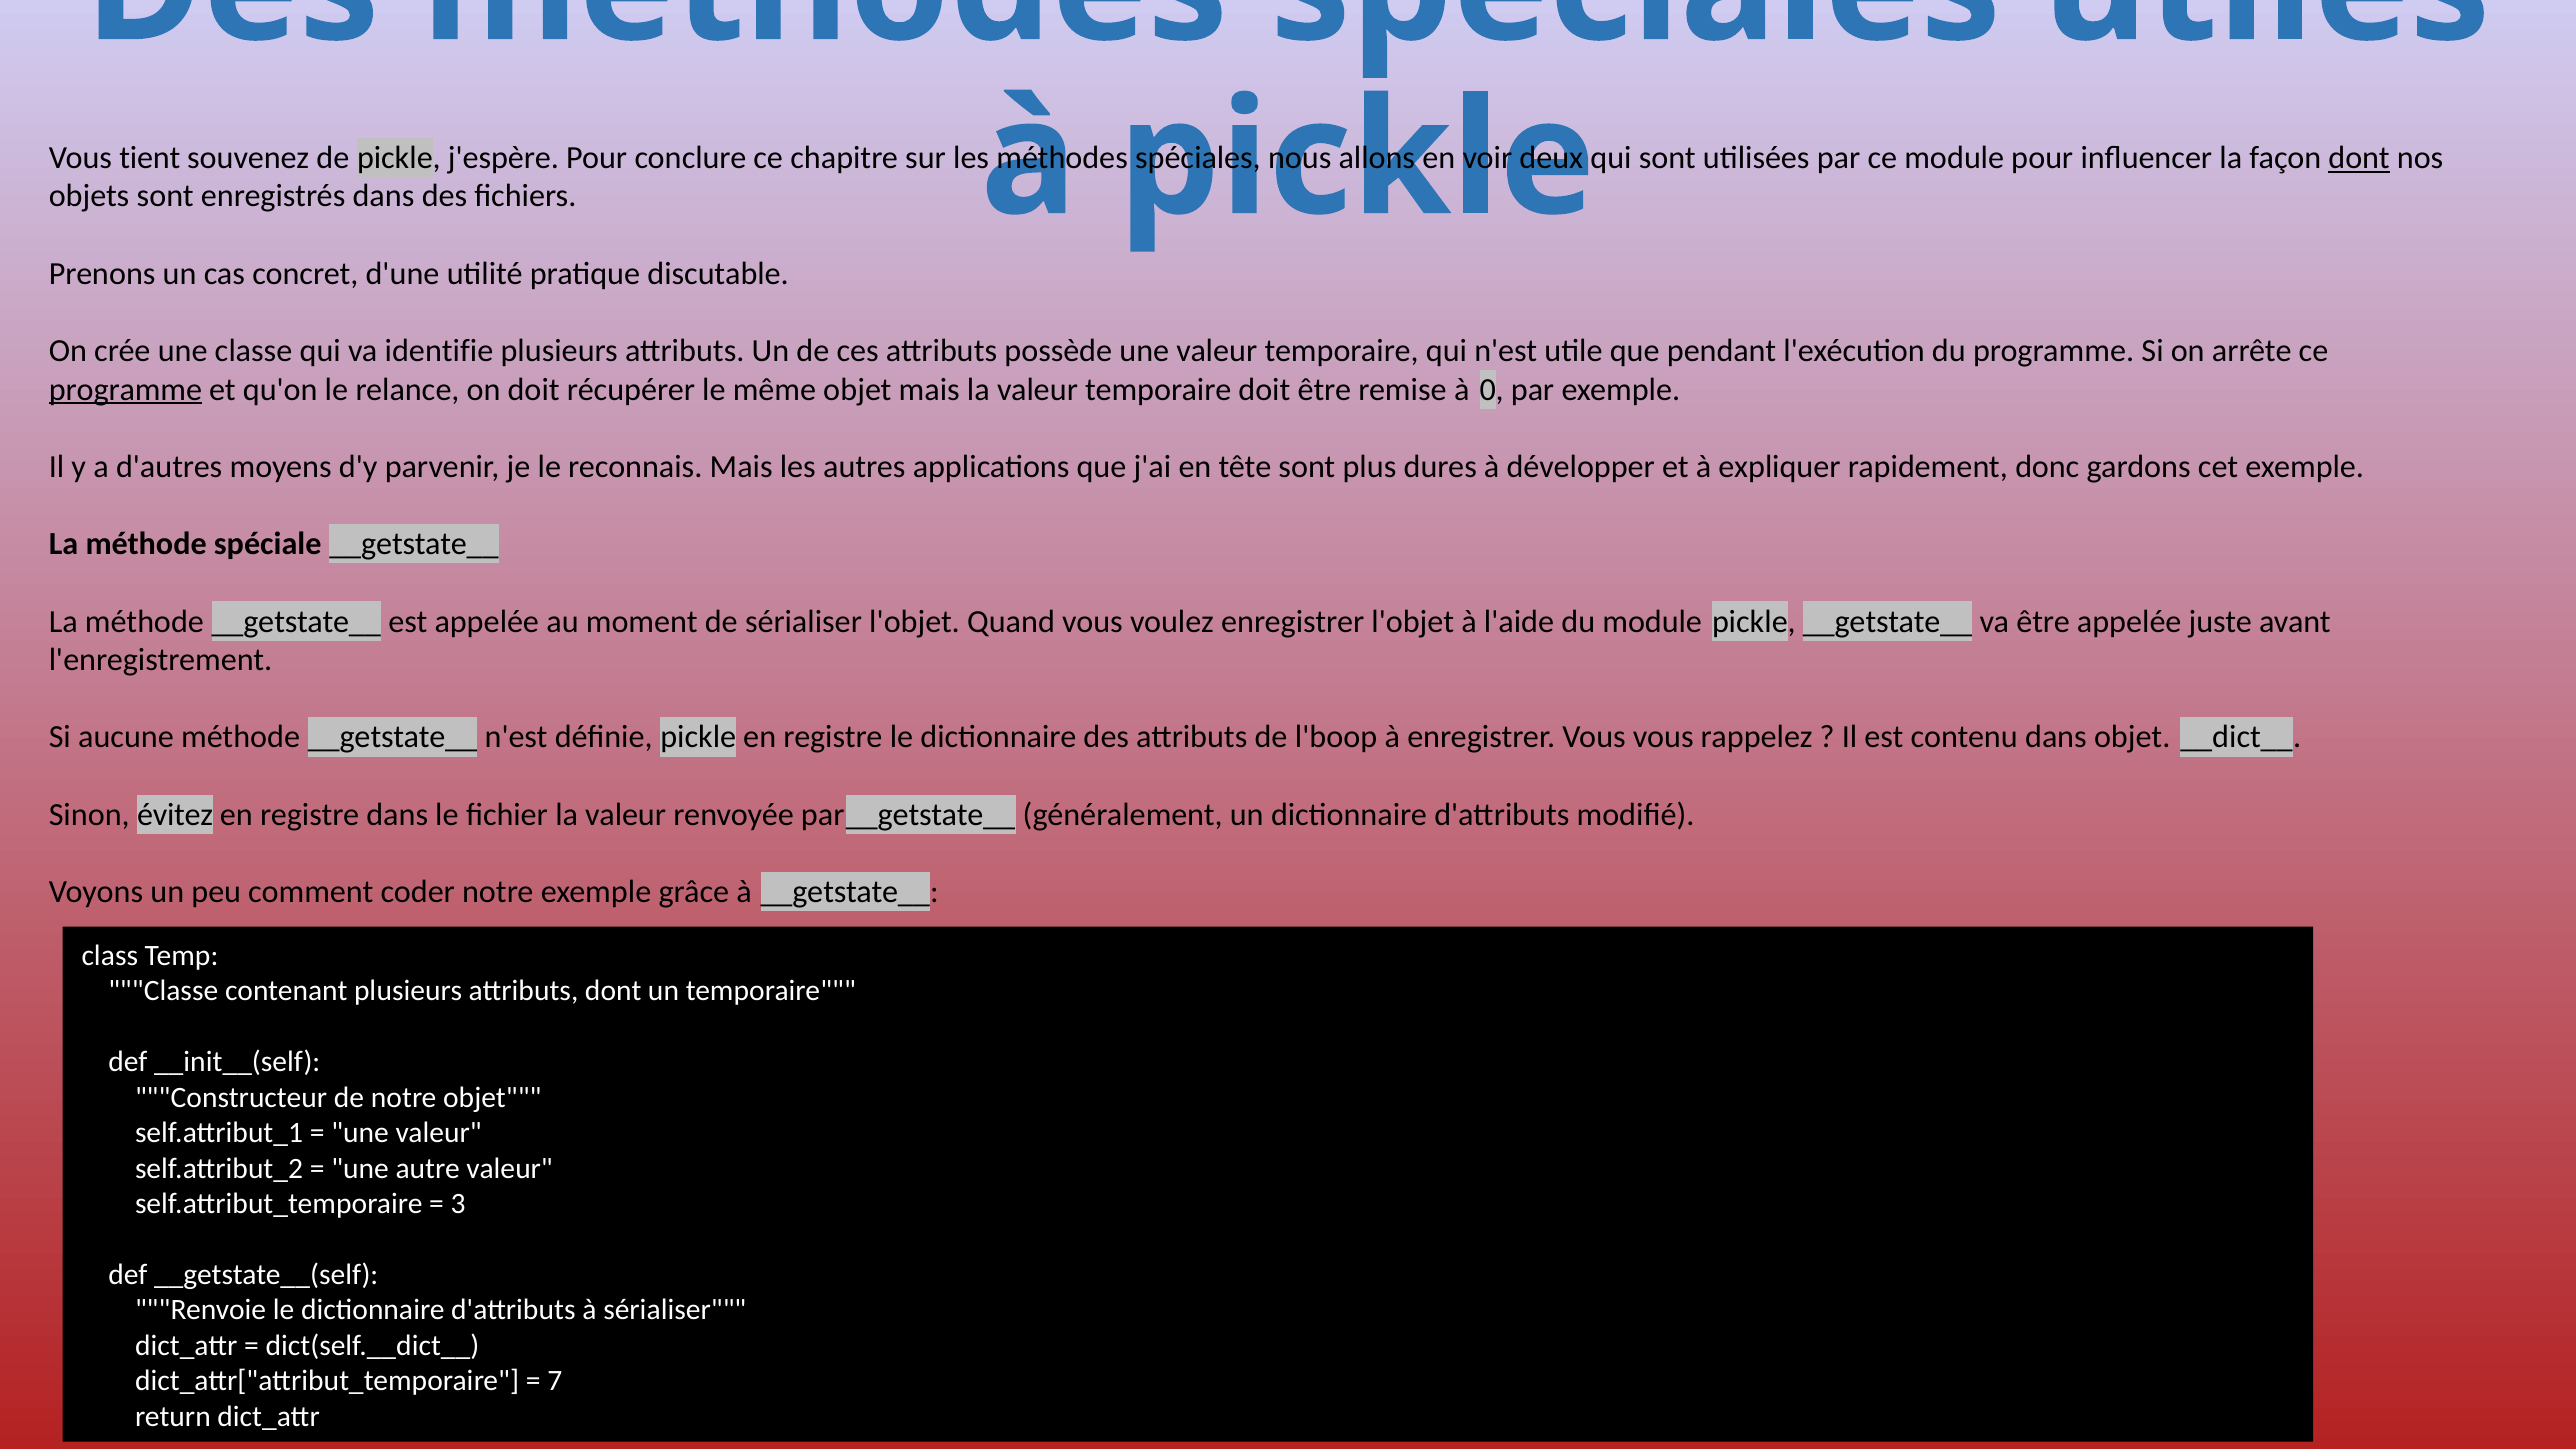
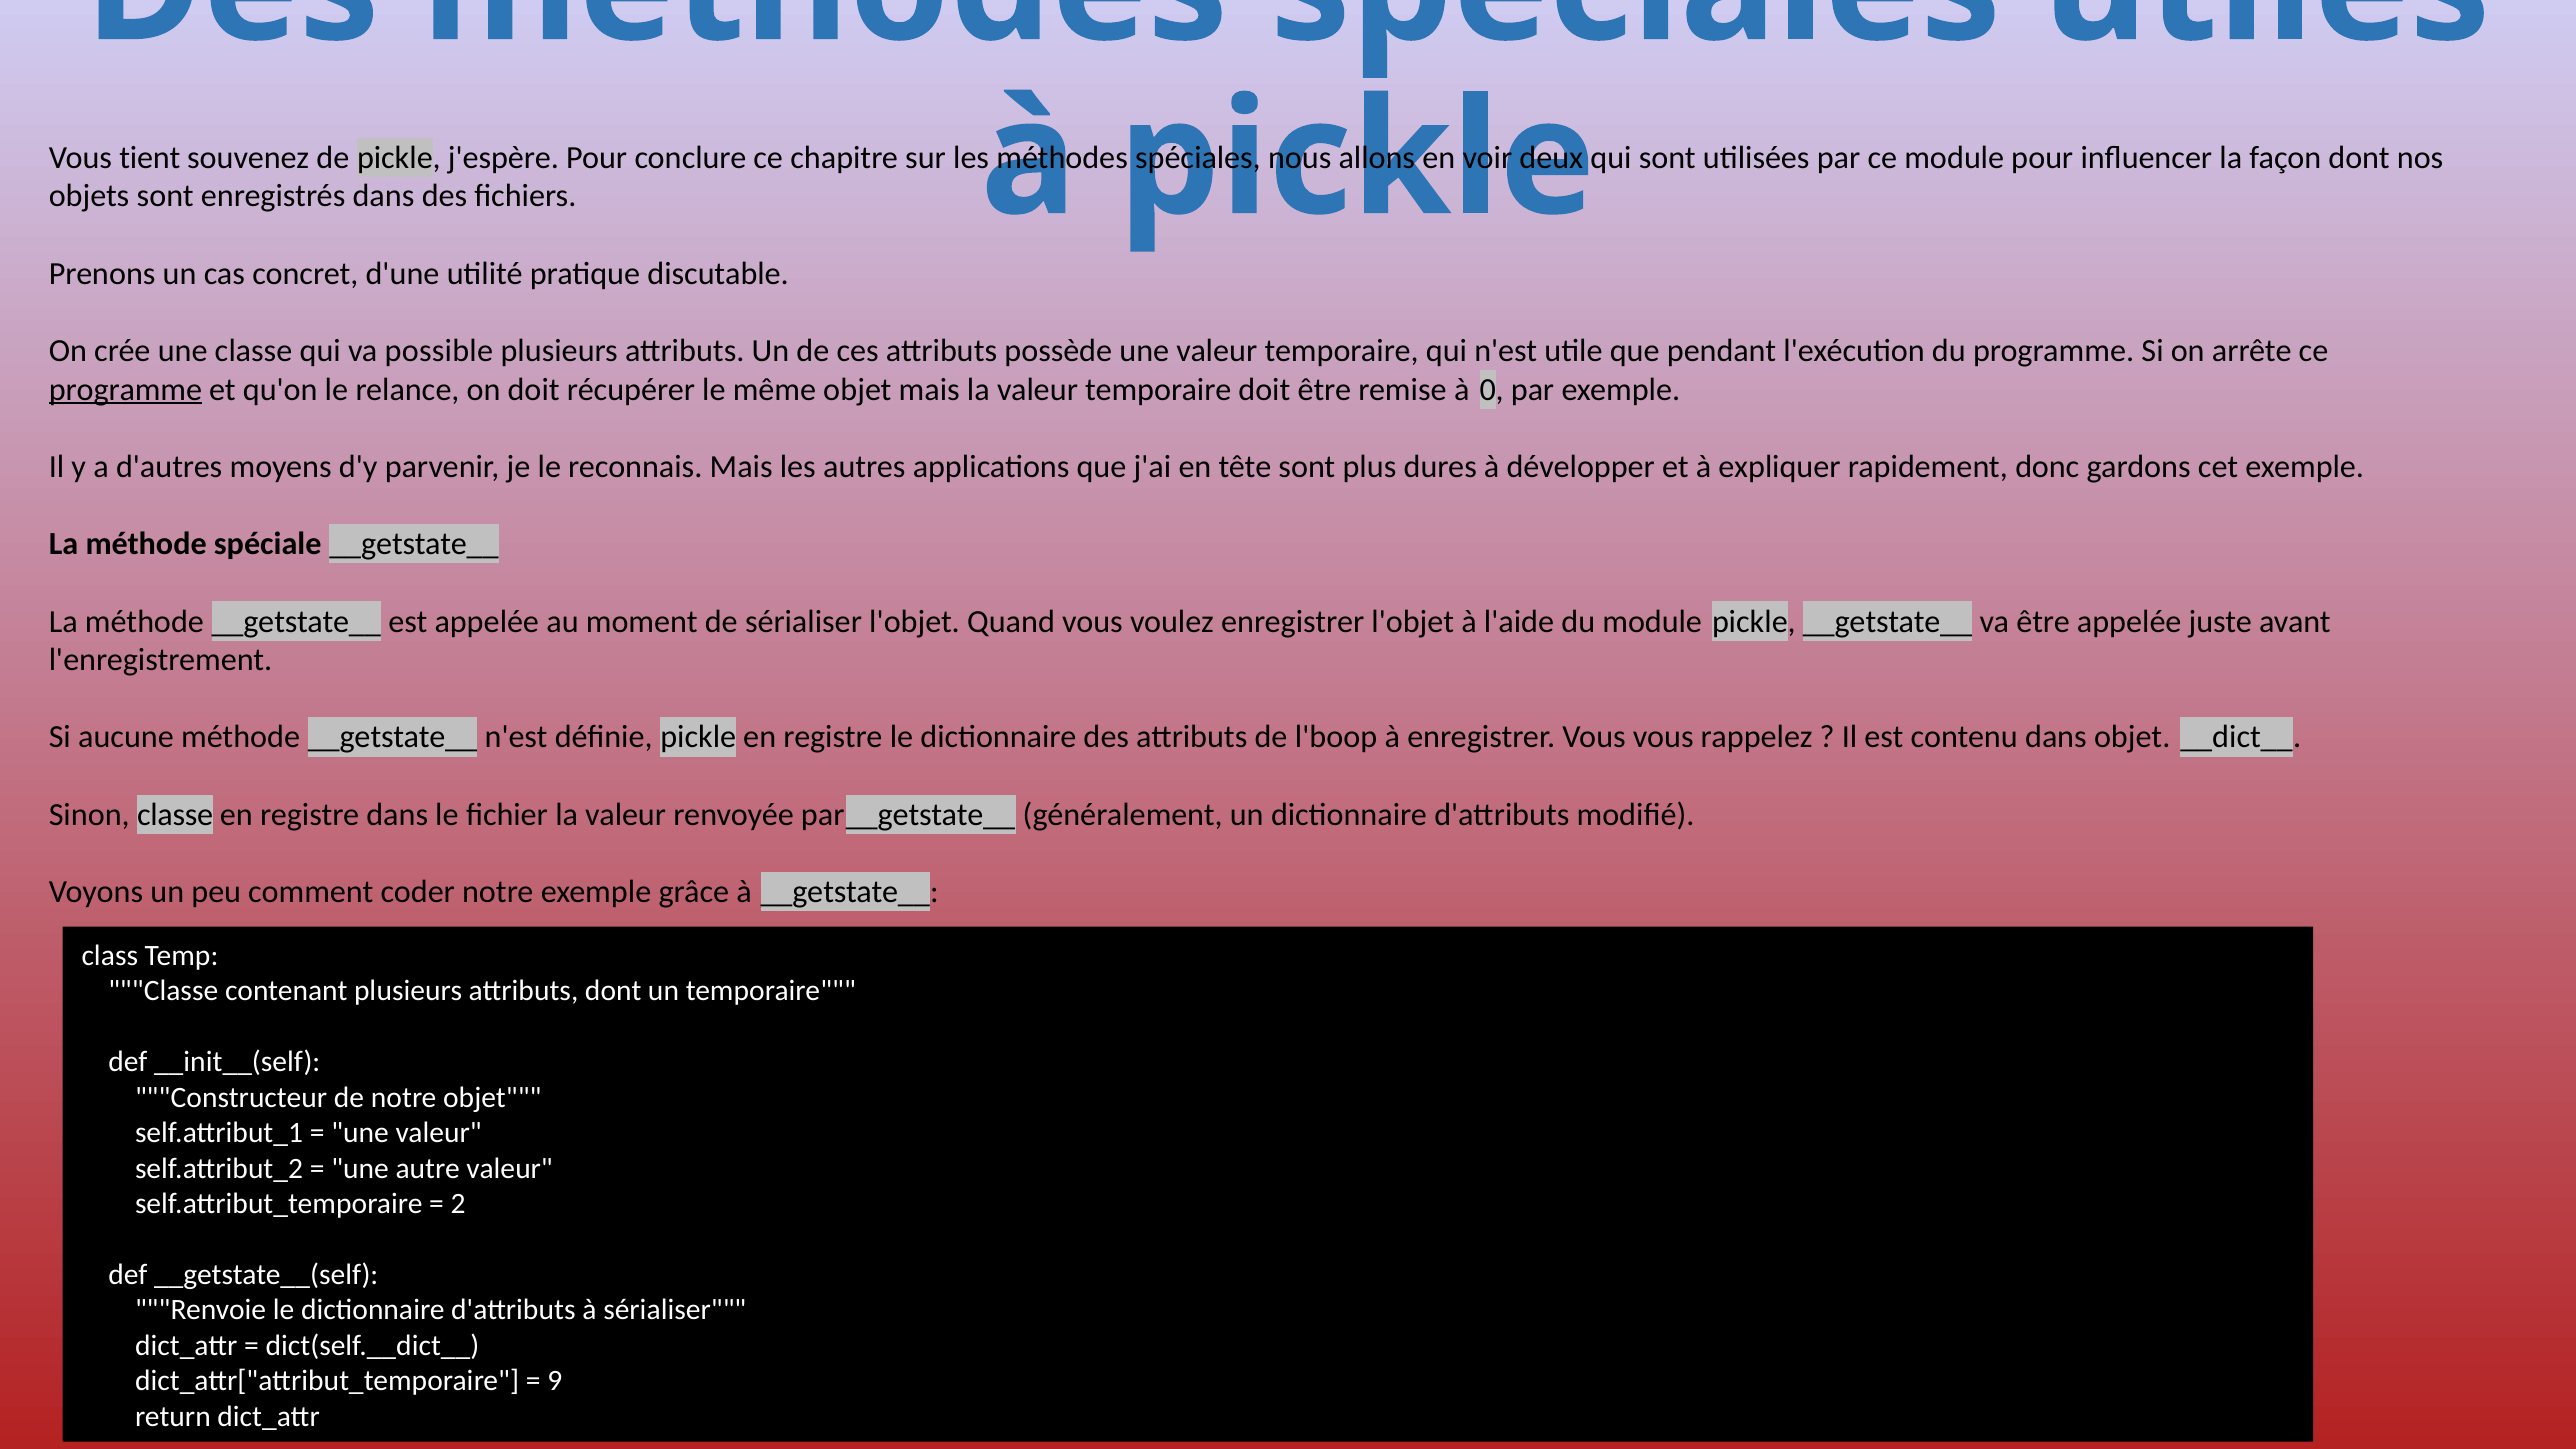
dont underline: present -> none (2359, 158)
identifie: identifie -> possible (439, 351)
Sinon évitez: évitez -> classe (175, 815)
3: 3 -> 2 (458, 1204)
7: 7 -> 9 (555, 1381)
